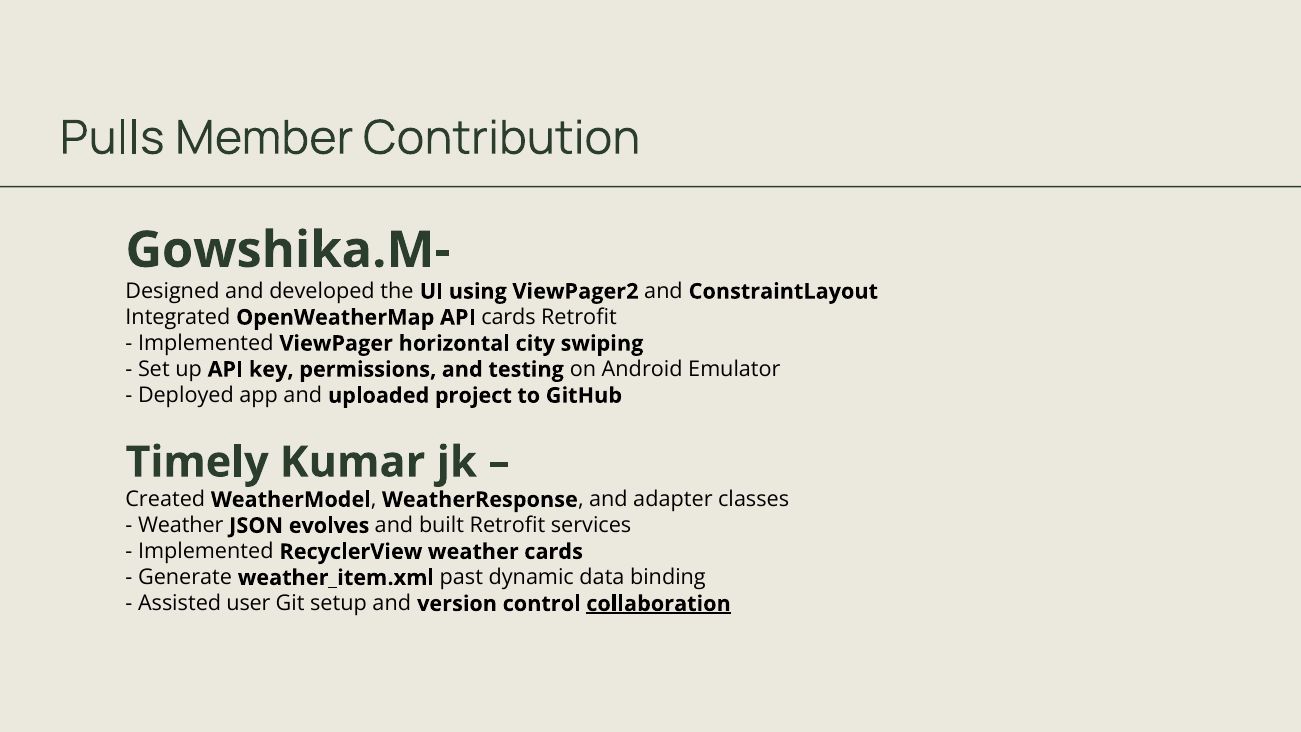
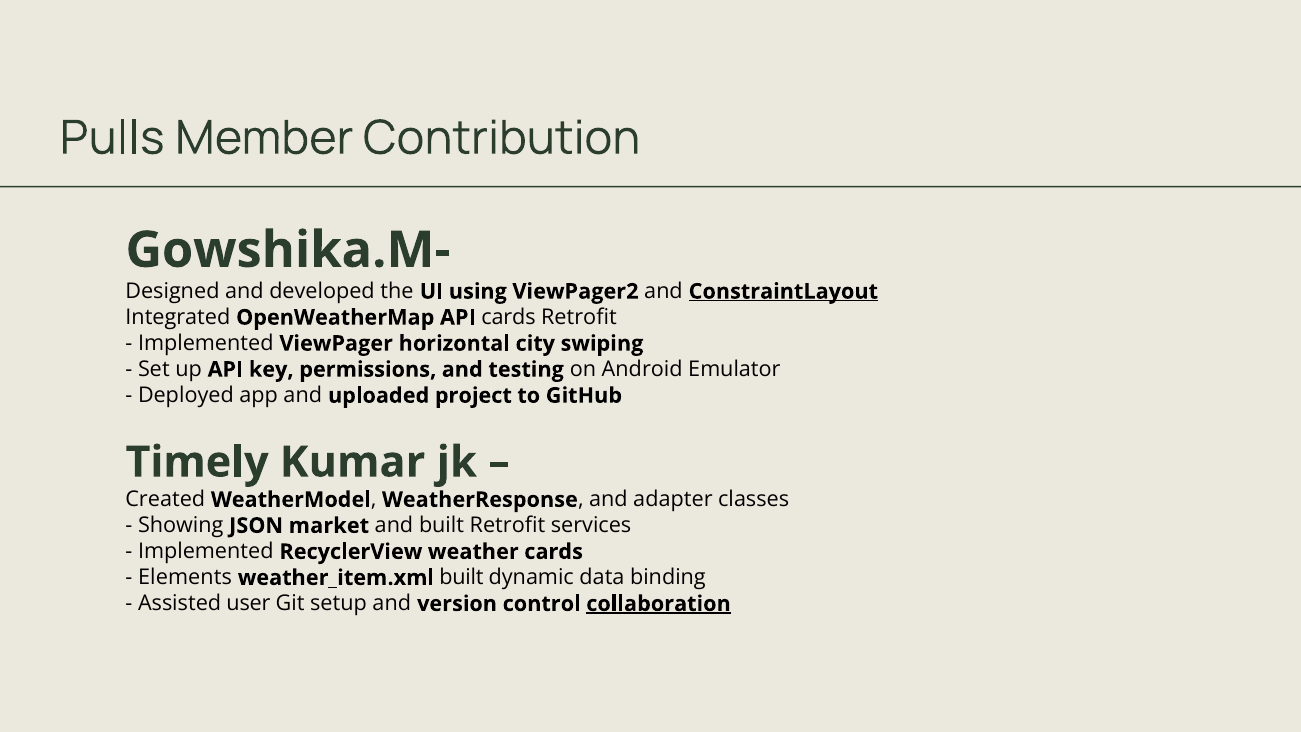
ConstraintLayout underline: none -> present (783, 291)
Weather: Weather -> Showing (181, 526)
evolves: evolves -> market (329, 526)
Generate: Generate -> Elements (185, 578)
weather_item.xml past: past -> built (461, 578)
